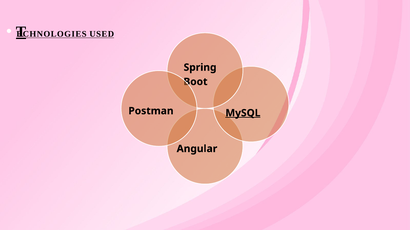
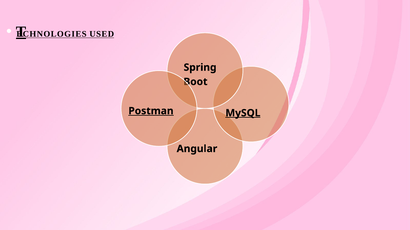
Postman underline: none -> present (151, 111)
